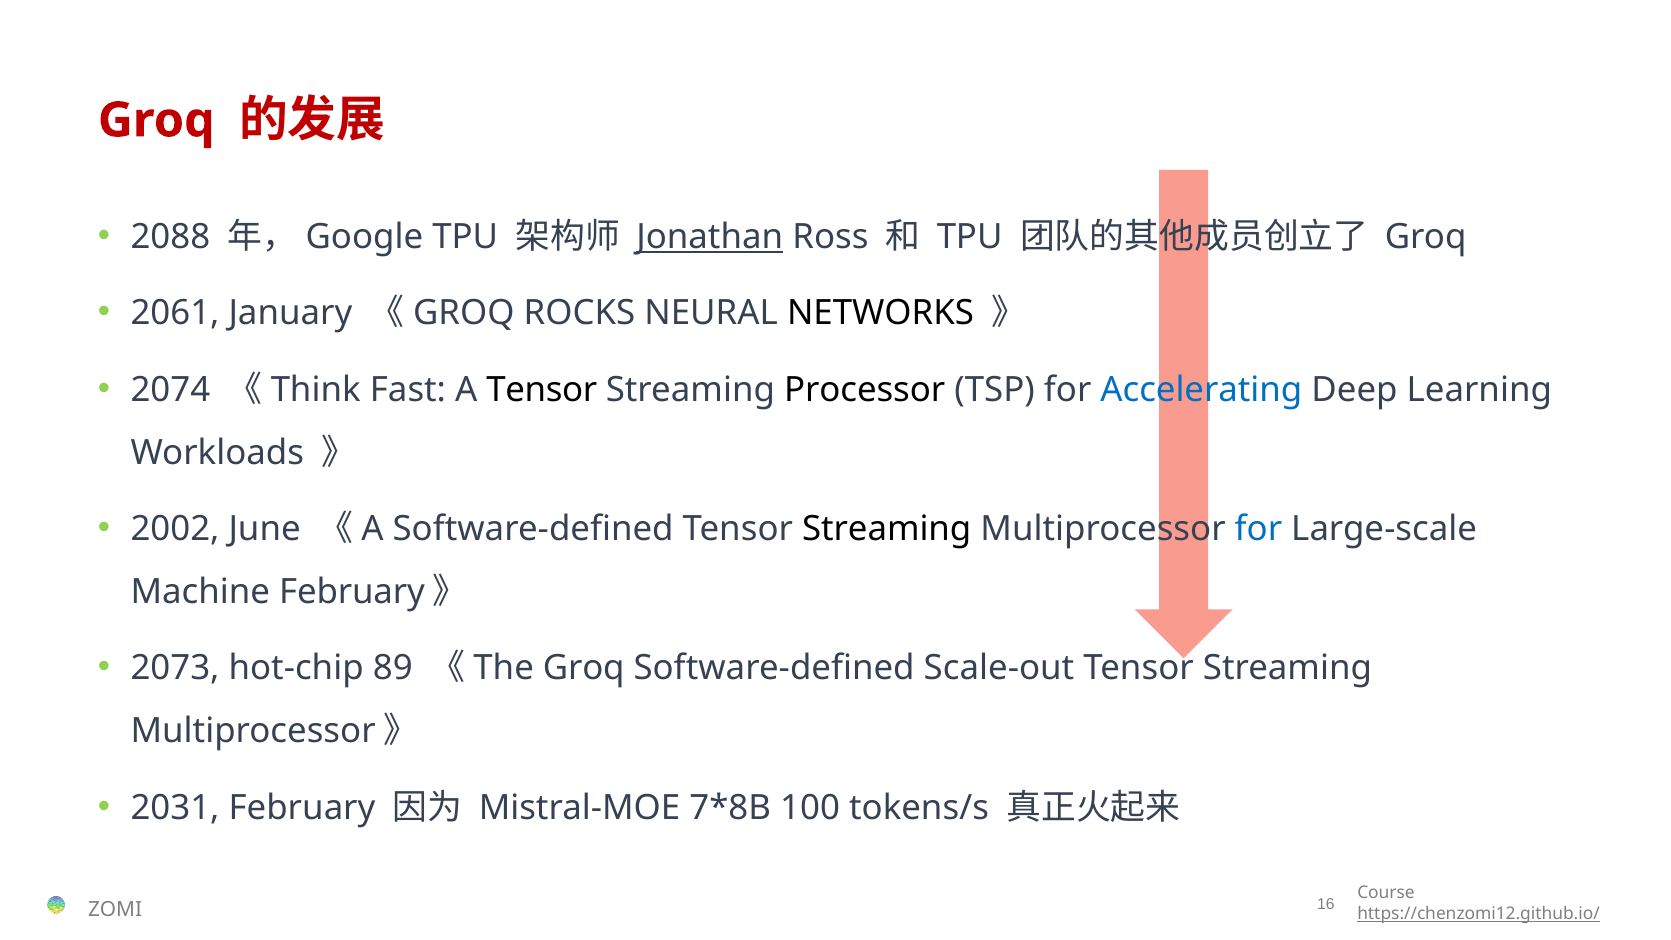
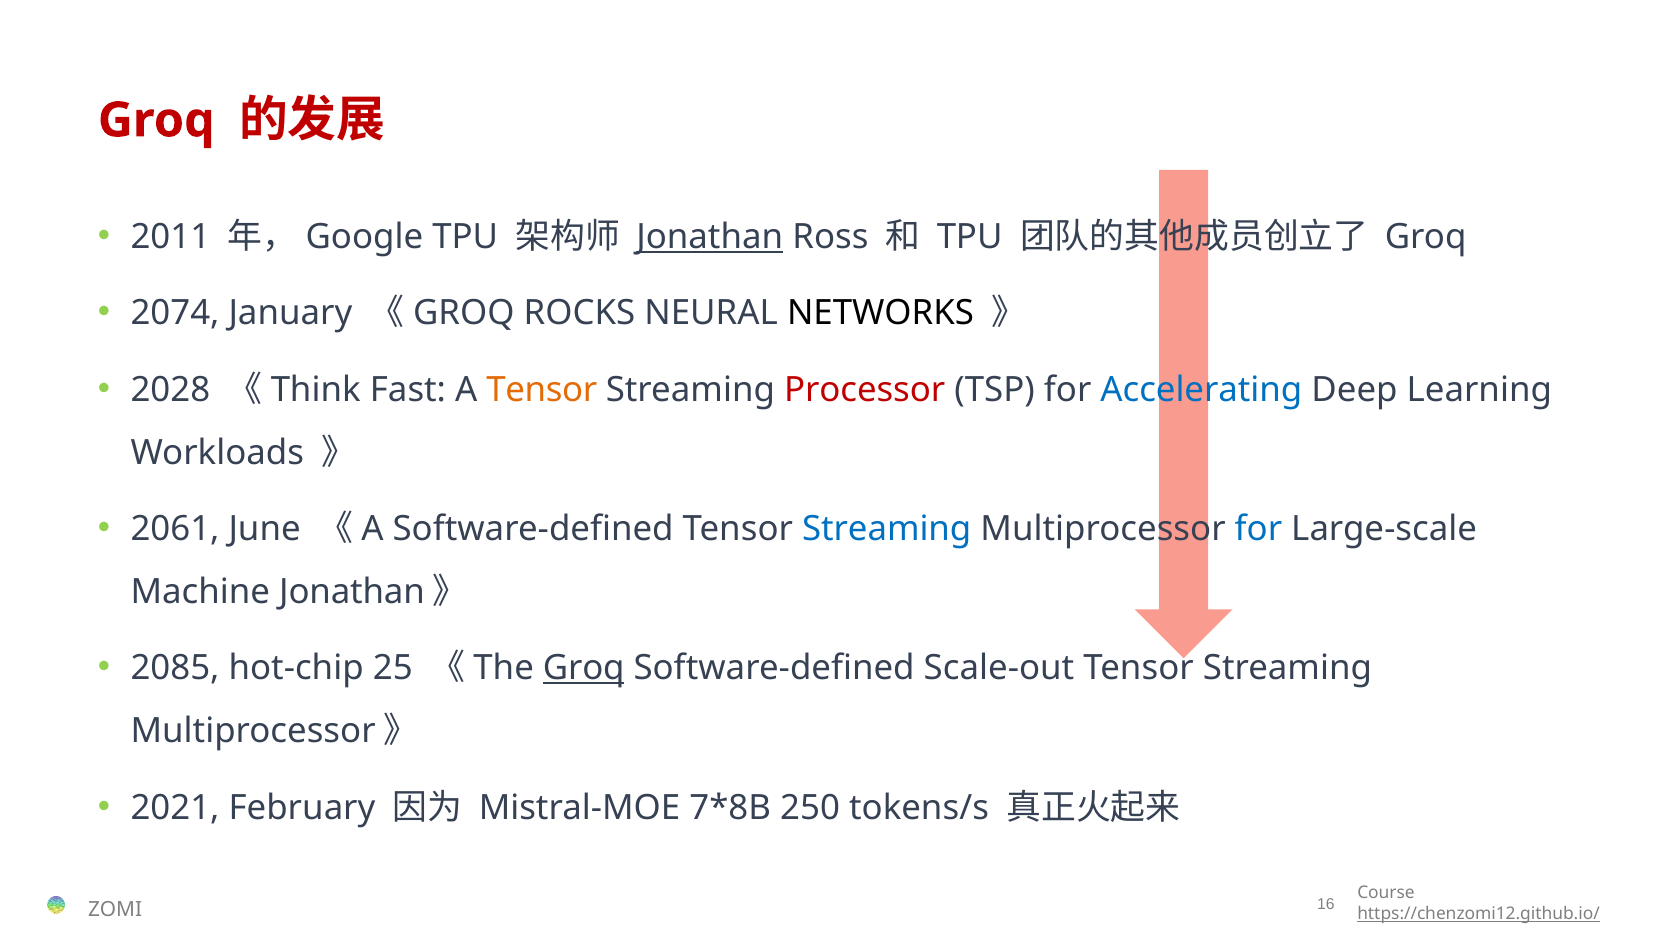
2088: 2088 -> 2011 (170, 237)
2061: 2061 -> 2074 (175, 313)
2074: 2074 -> 2028 (170, 390)
Tensor colour: black -> orange (542, 390)
Processor colour: black -> red (865, 390)
2002: 2002 -> 2061 (175, 529)
Streaming colour: black -> blue (887, 529)
Machine February: February -> Jonathan (352, 592)
2073: 2073 -> 2085 (175, 668)
89: 89 -> 25 (393, 668)
Groq underline: none -> present (584, 668)
2031: 2031 -> 2021 (175, 807)
100: 100 -> 250 (810, 807)
